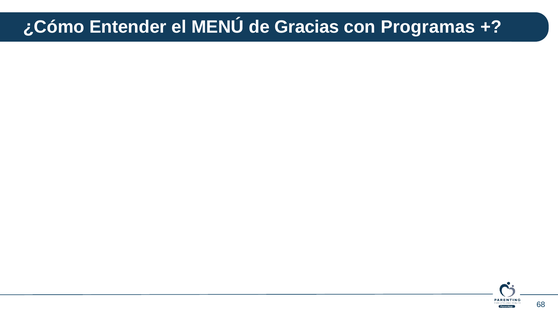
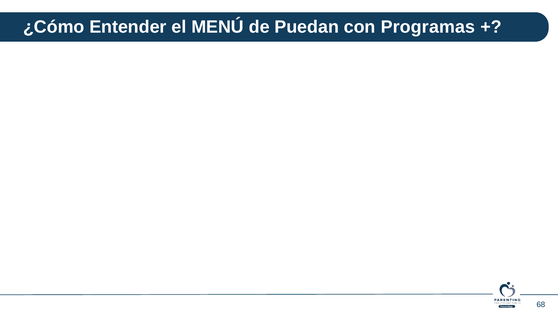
Gracias: Gracias -> Puedan (307, 27)
